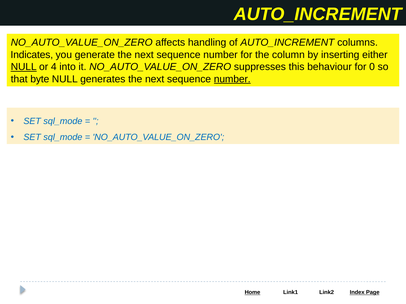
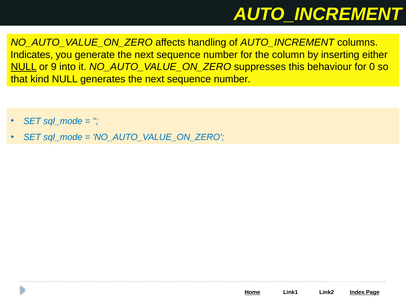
4: 4 -> 9 (54, 67)
byte: byte -> kind (40, 79)
number underline: present -> none (232, 79)
